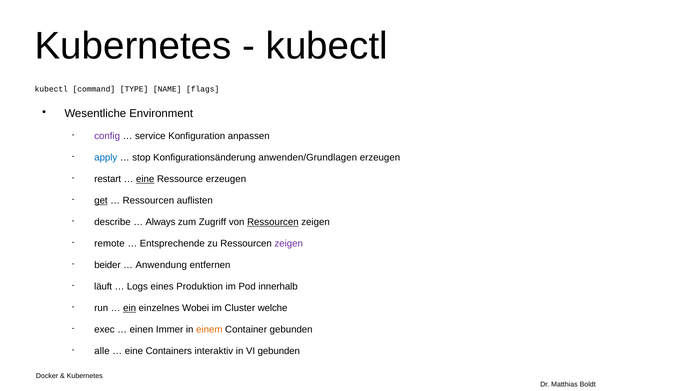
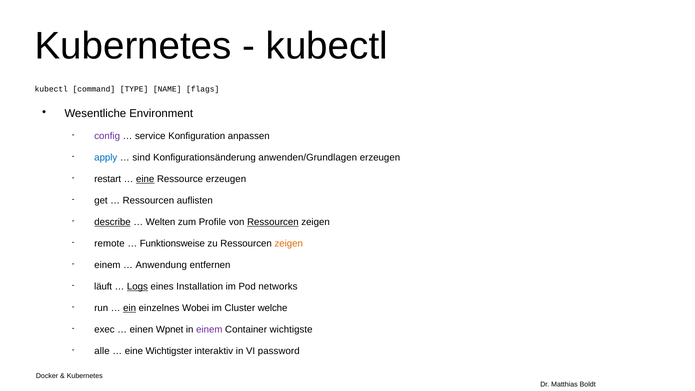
stop: stop -> sind (141, 157)
get underline: present -> none (101, 200)
describe underline: none -> present (112, 222)
Always: Always -> Welten (161, 222)
Zugriff: Zugriff -> Profile (212, 222)
Entsprechende: Entsprechende -> Funktionsweise (172, 243)
zeigen colour: purple -> orange (289, 243)
beider: beider -> einem (107, 265)
Logs underline: none -> present (137, 286)
Produktion: Produktion -> Installation (200, 286)
innerhalb: innerhalb -> networks (278, 286)
Immer: Immer -> Wpnet (170, 329)
einem colour: orange -> purple (209, 329)
Container gebunden: gebunden -> wichtigste (291, 329)
Containers: Containers -> Wichtigster (169, 351)
VI gebunden: gebunden -> password (279, 351)
